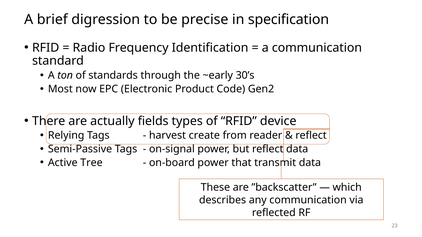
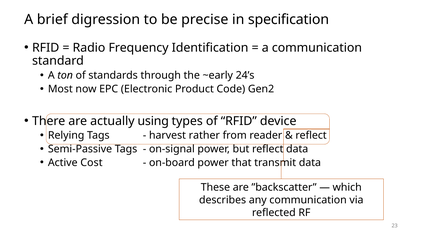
30’s: 30’s -> 24’s (245, 76)
fields: fields -> using (153, 121)
create: create -> rather (204, 136)
Tree: Tree -> Cost (91, 163)
